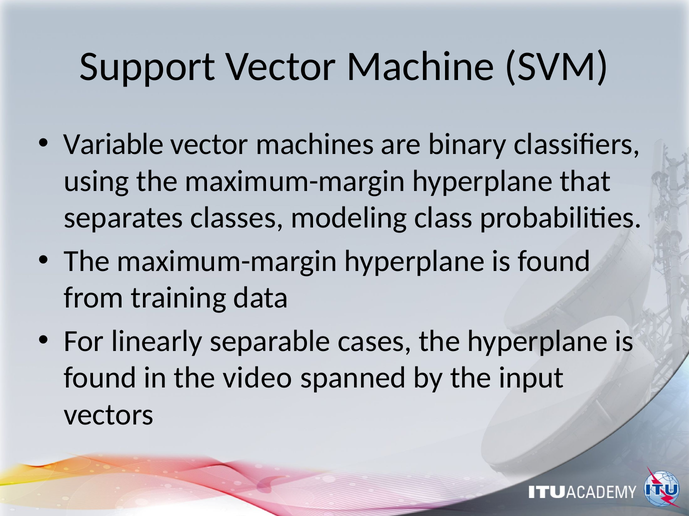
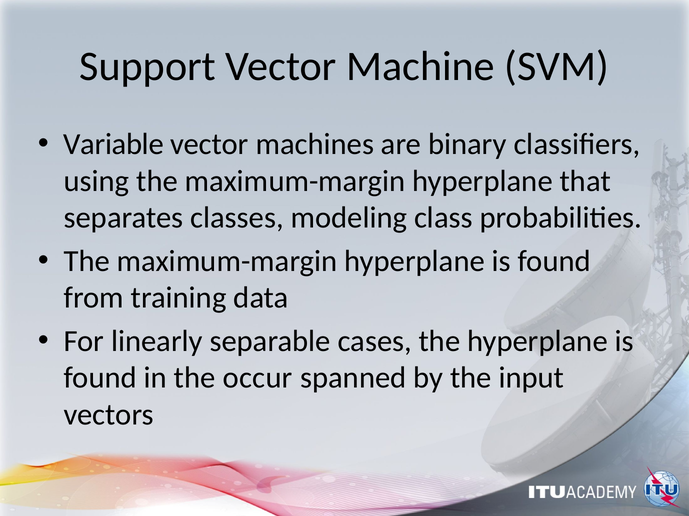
video: video -> occur (258, 378)
